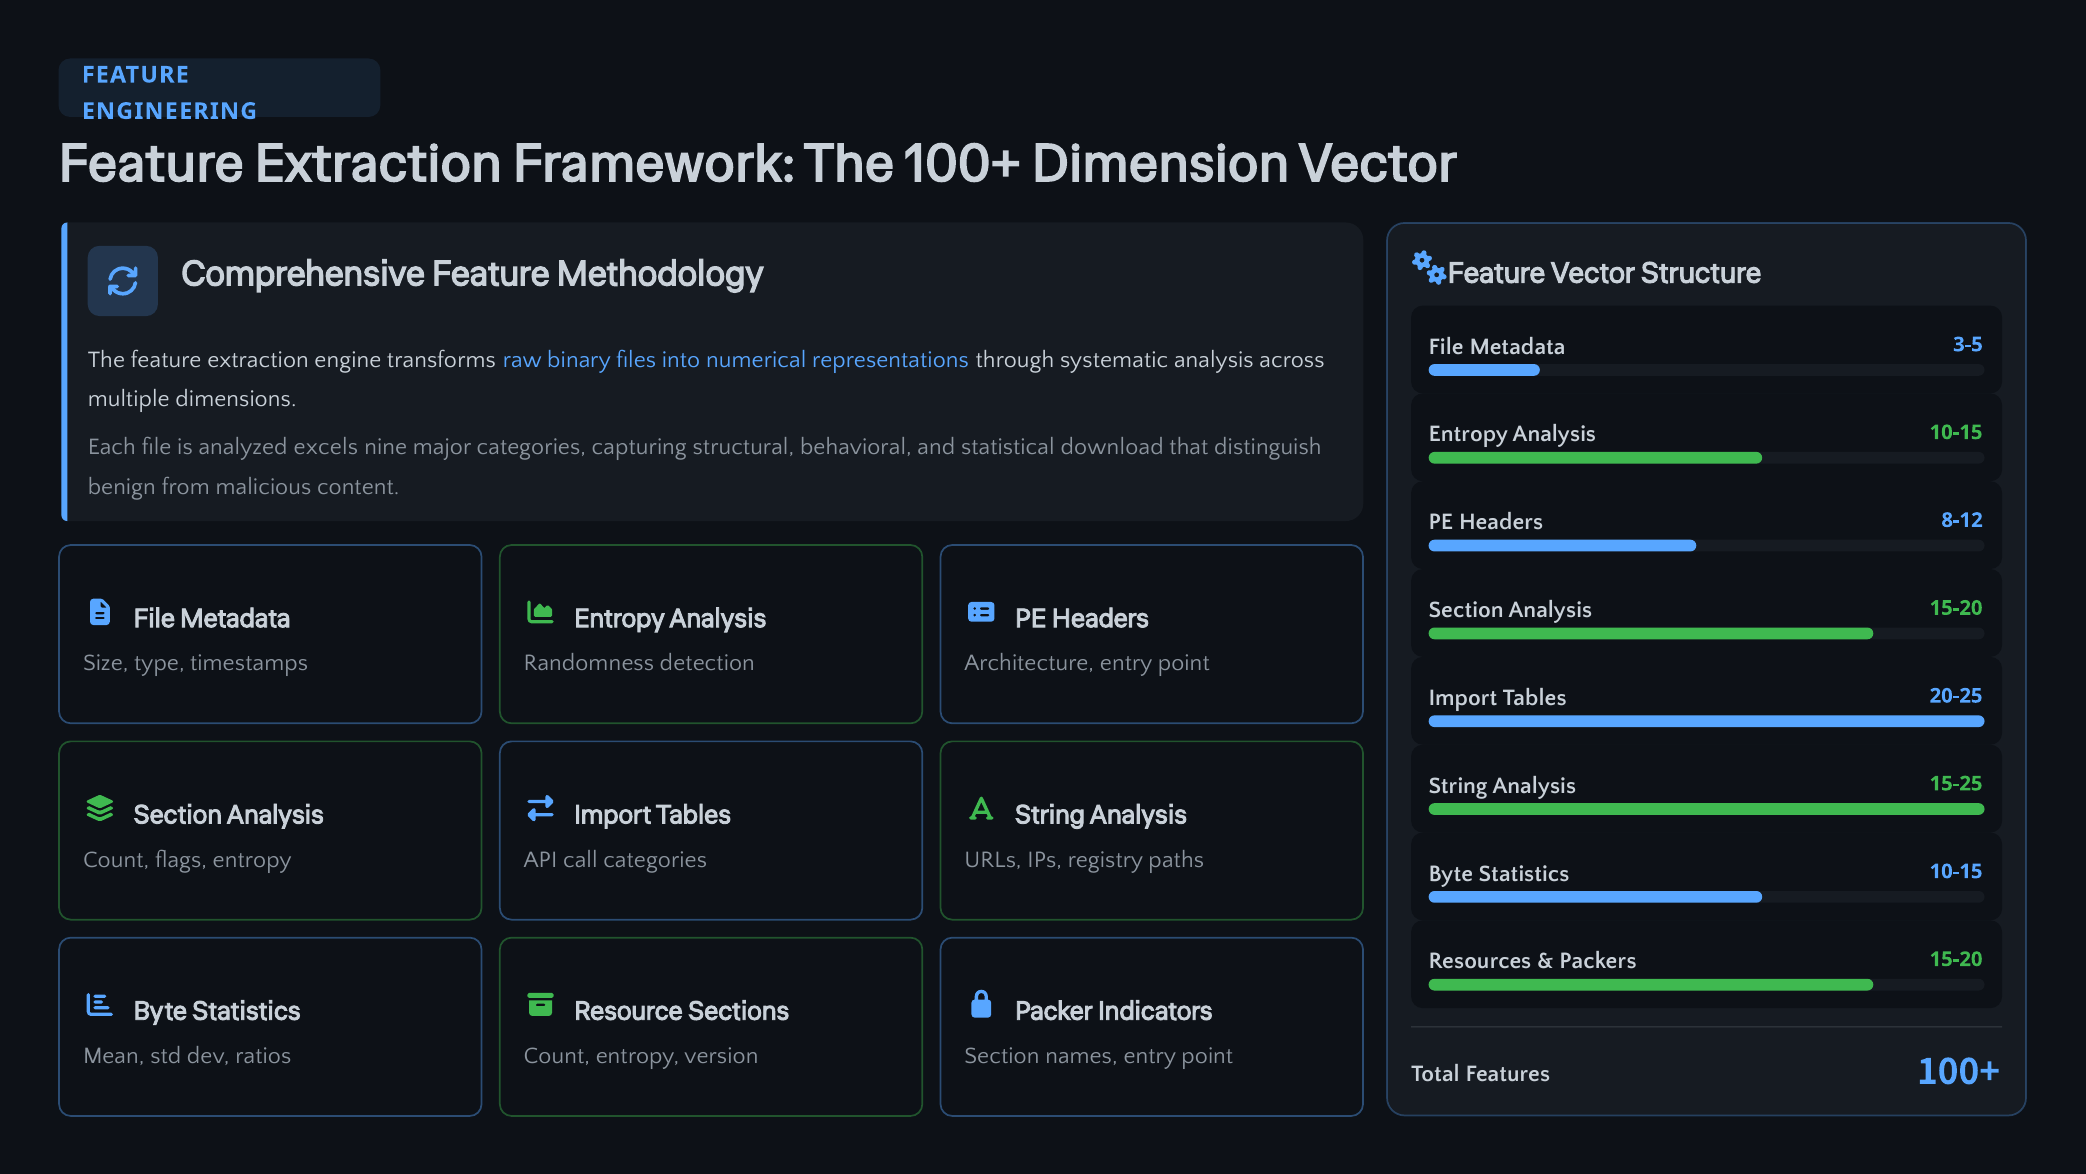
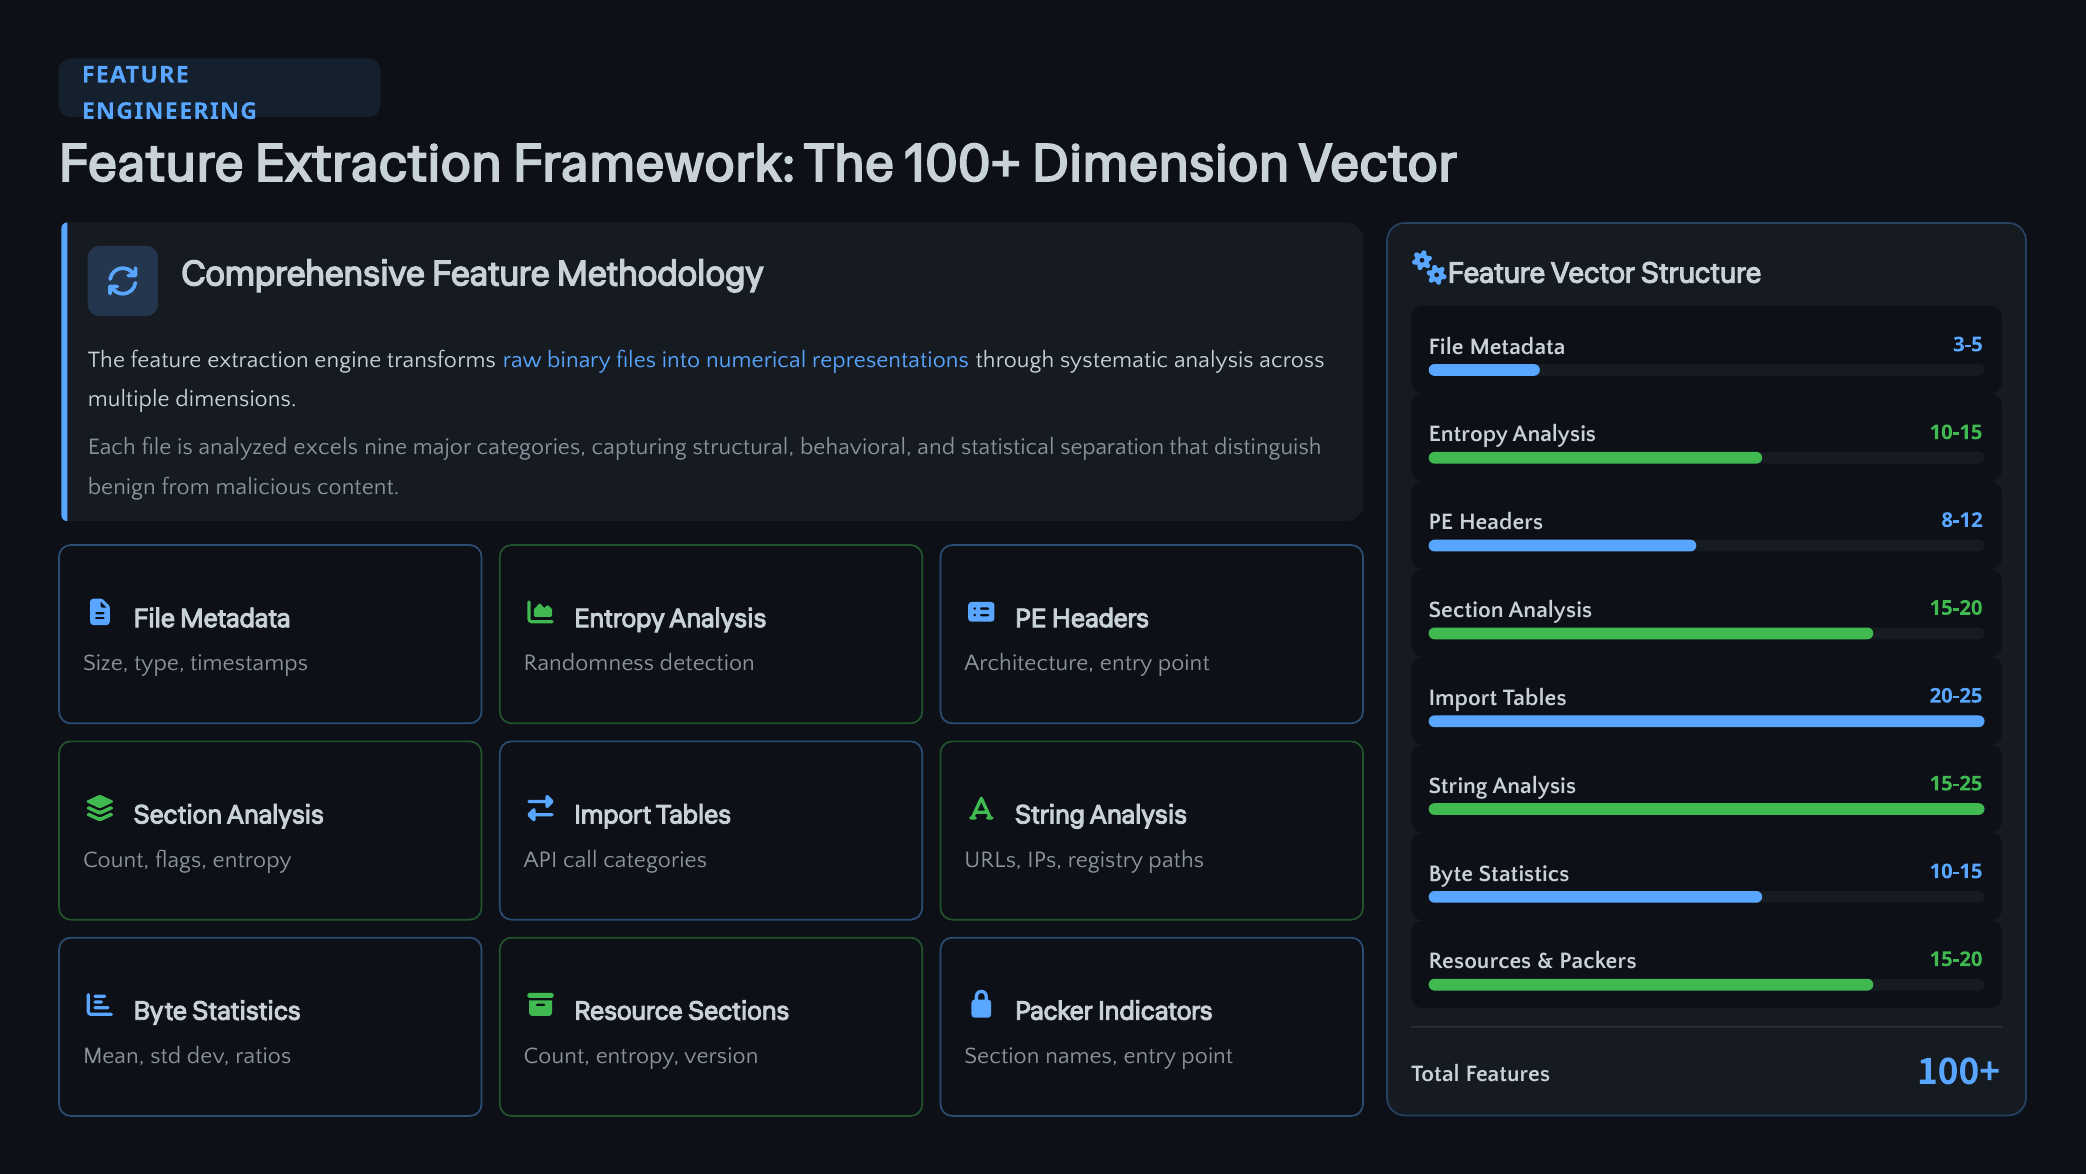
download: download -> separation (1112, 447)
